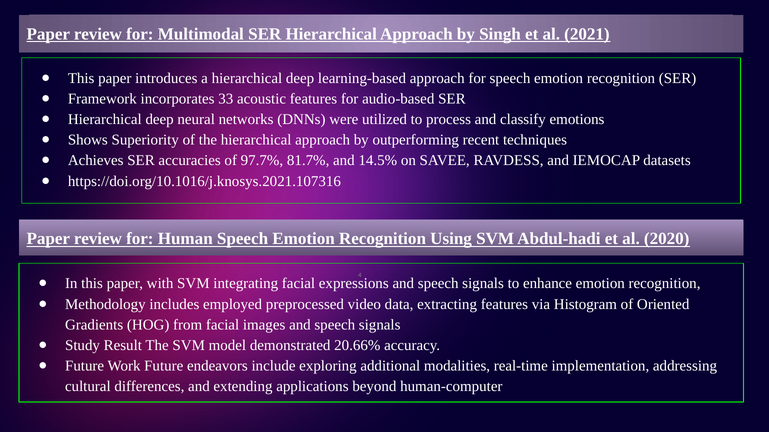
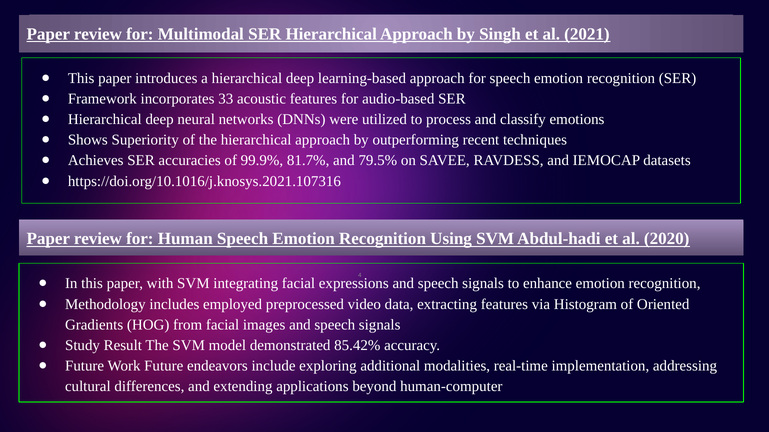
97.7%: 97.7% -> 99.9% (262, 161)
14.5%: 14.5% -> 79.5% (378, 161)
20.66%: 20.66% -> 85.42% (357, 346)
